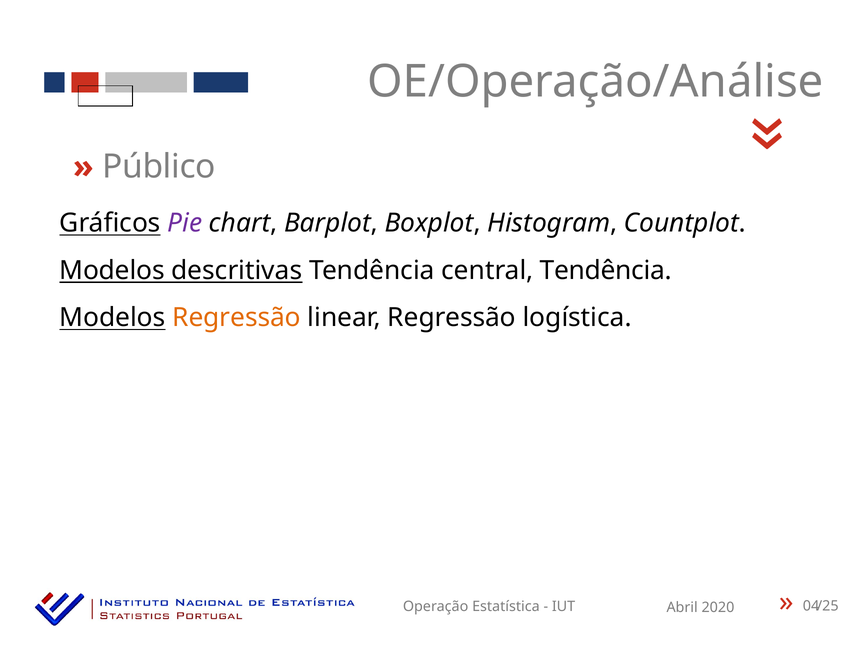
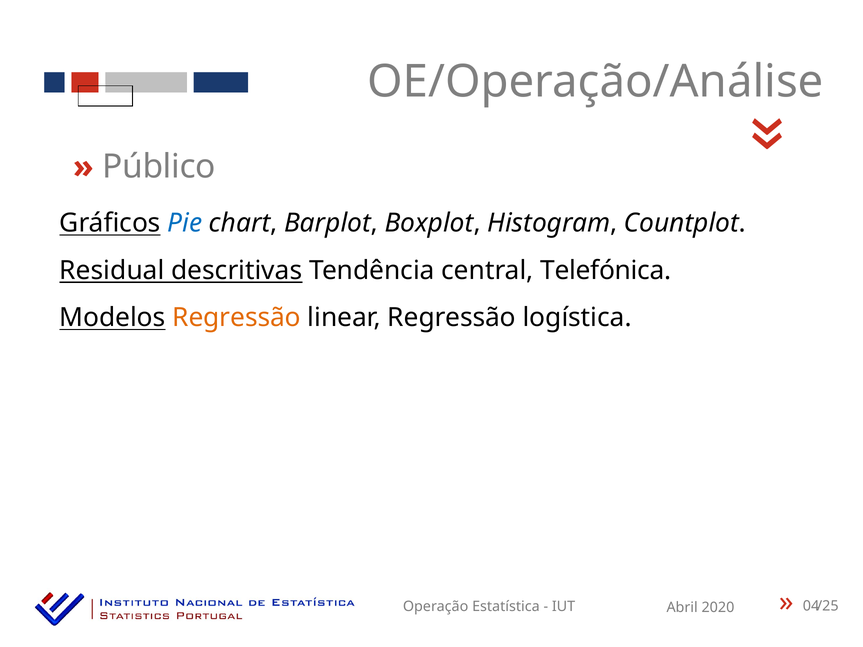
Pie colour: purple -> blue (185, 223)
Modelos: Modelos -> Residual (112, 270)
central Tendência: Tendência -> Telefónica (606, 270)
